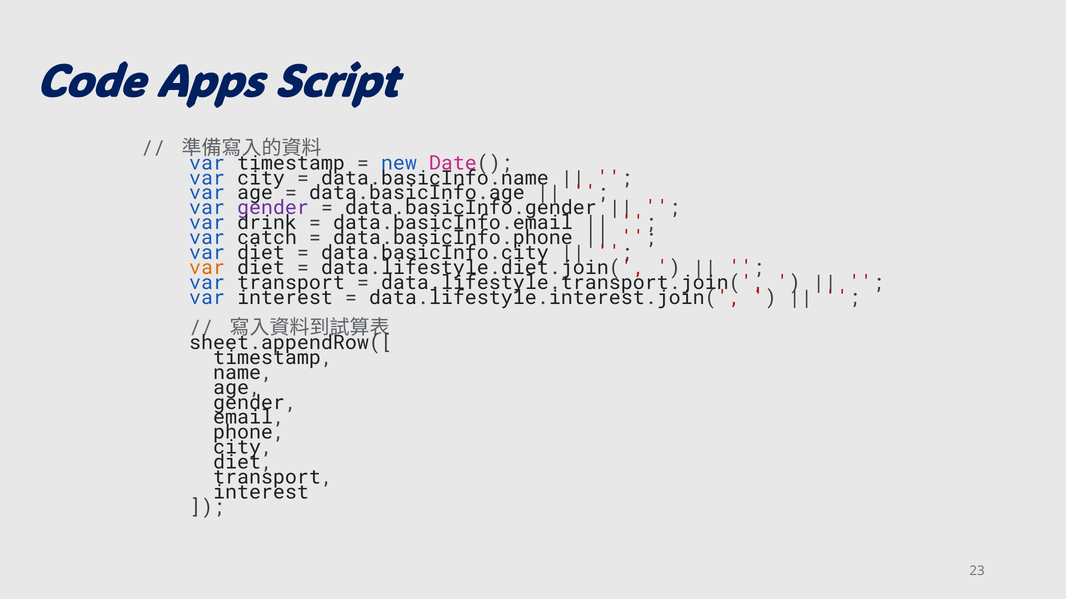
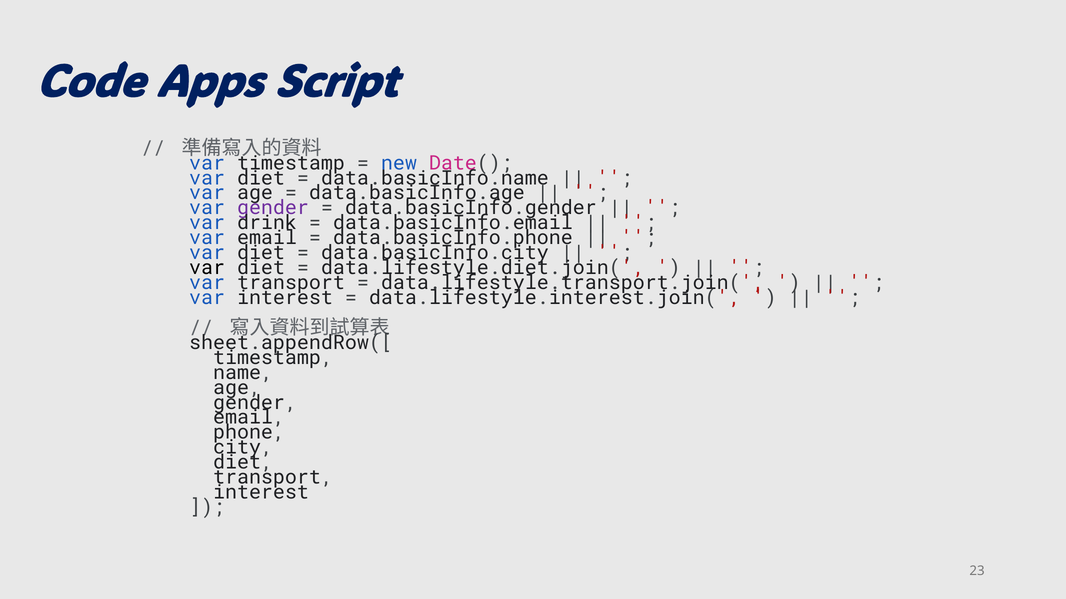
city: city -> diet (261, 178)
var catch: catch -> email (267, 238)
var colour: orange -> black (207, 268)
